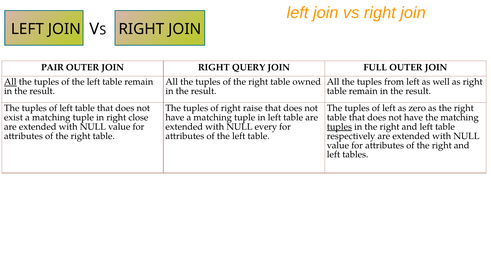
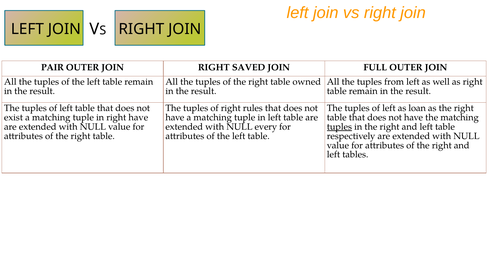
QUERY: QUERY -> SAVED (249, 68)
All underline: present -> none (10, 82)
raise: raise -> rules (253, 108)
zero: zero -> loan (417, 108)
right close: close -> have (138, 118)
